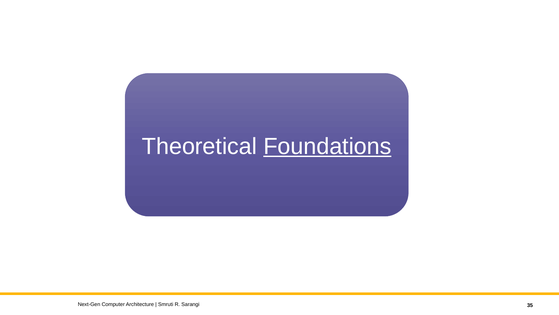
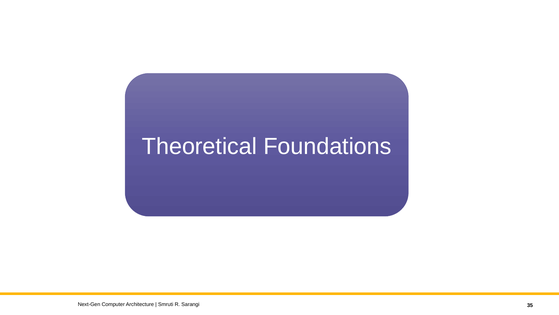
Foundations underline: present -> none (327, 146)
